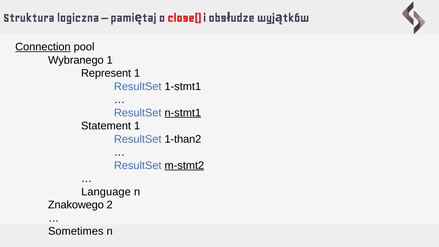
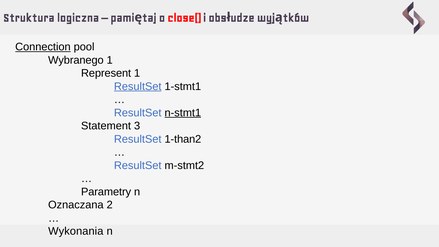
ResultSet underline: none -> present (138, 86)
Statement 1: 1 -> 3 (137, 126)
m-stmt2 underline: present -> none (184, 165)
Language: Language -> Parametry (106, 192)
Znakowego: Znakowego -> Oznaczana (76, 205)
Sometimes: Sometimes -> Wykonania (76, 231)
